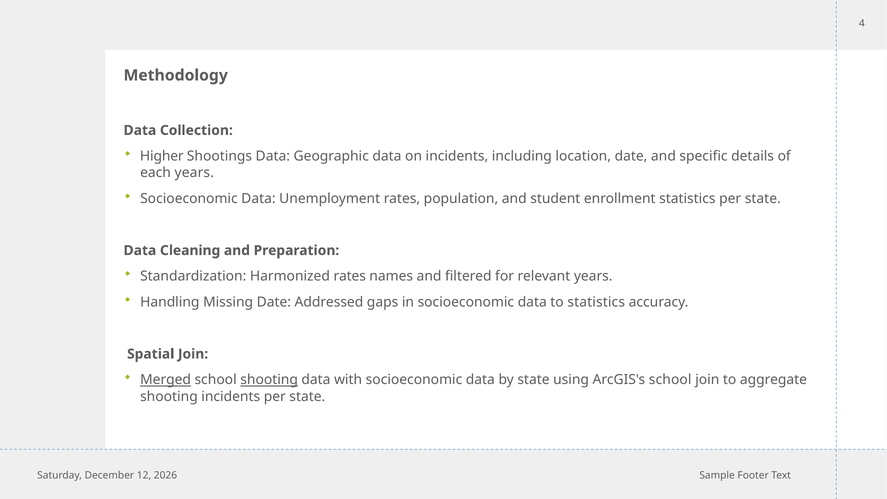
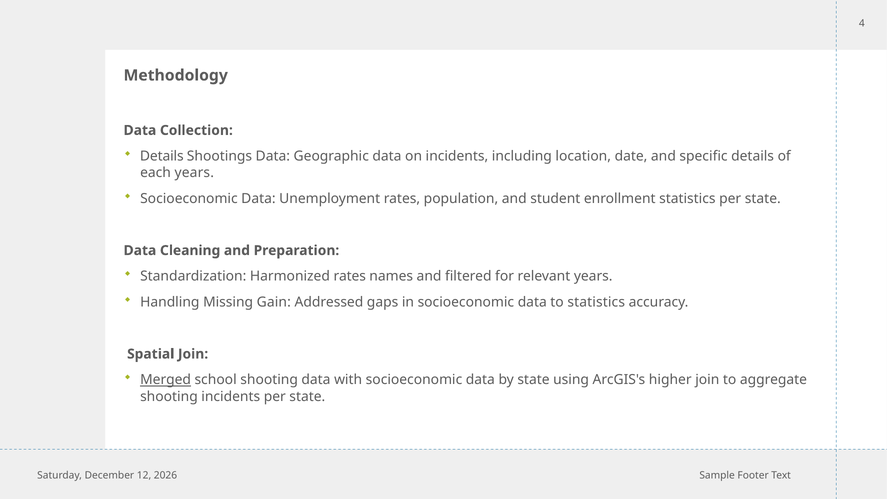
Higher: Higher -> Details (162, 156)
Missing Date: Date -> Gain (274, 302)
shooting underline: present -> none (269, 380)
ArcGIS's school: school -> higher (670, 380)
